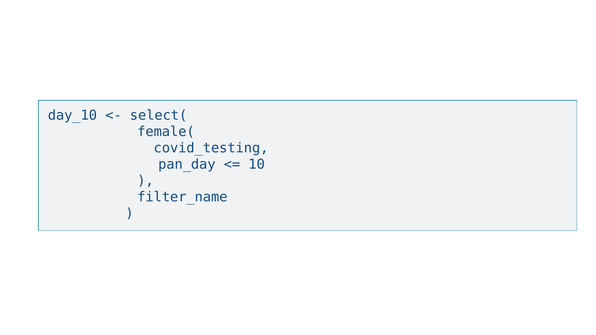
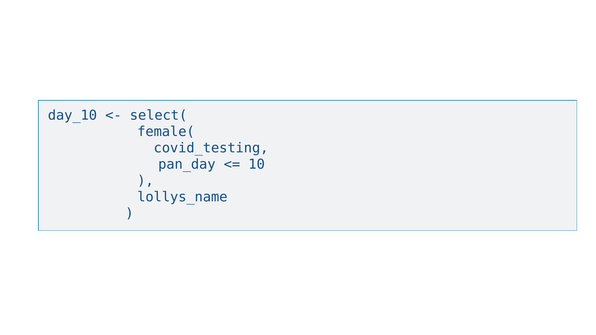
filter_name: filter_name -> lollys_name (182, 197)
